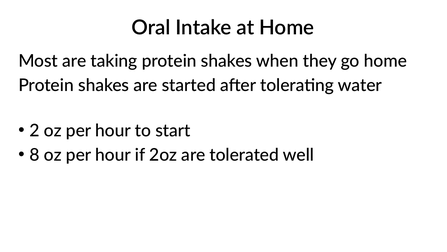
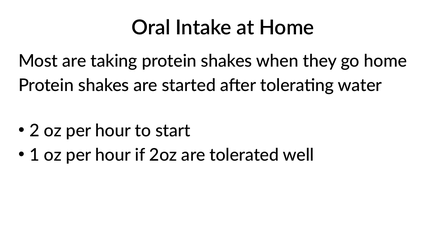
8: 8 -> 1 (35, 155)
